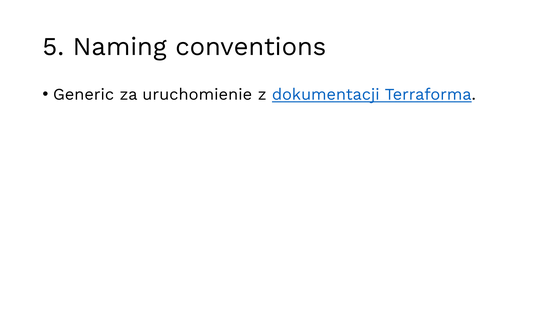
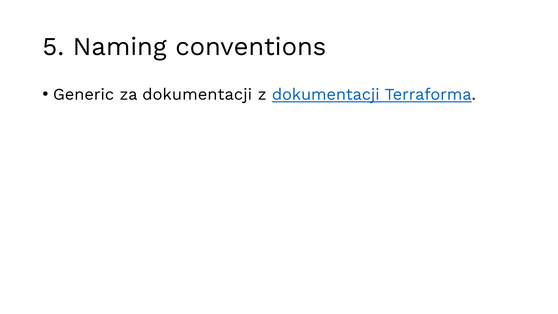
za uruchomienie: uruchomienie -> dokumentacji (197, 94)
